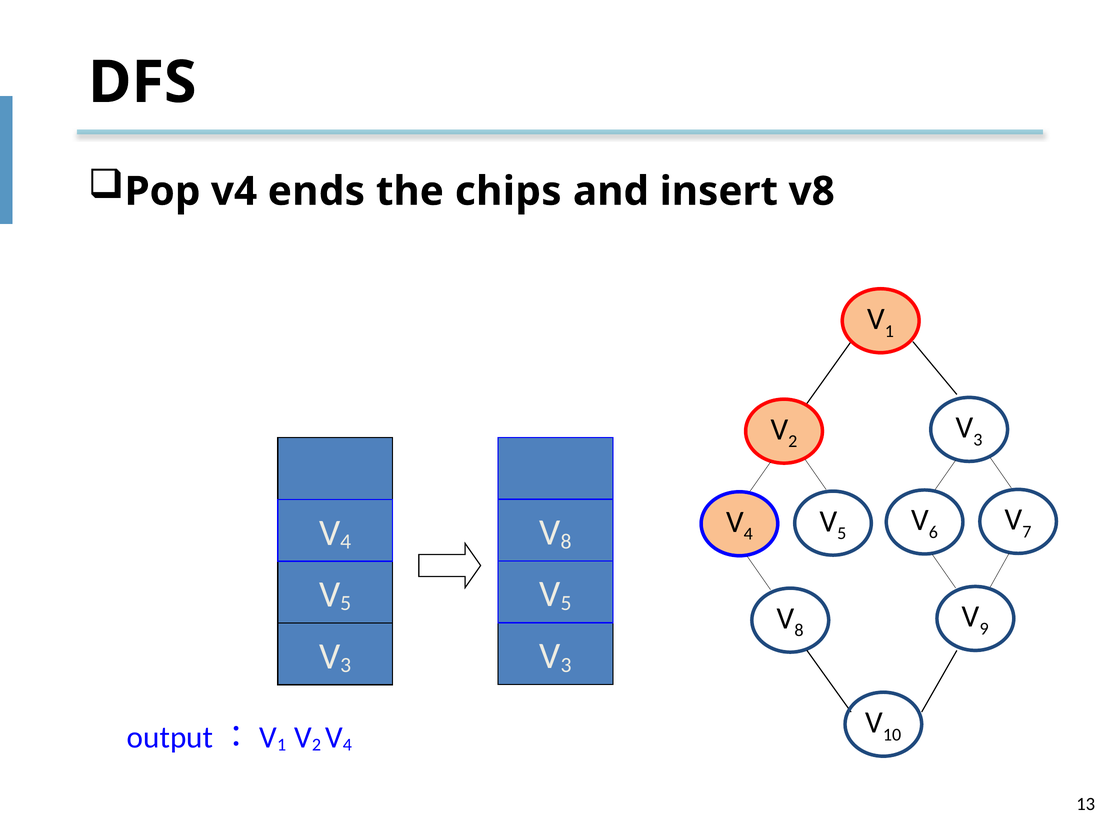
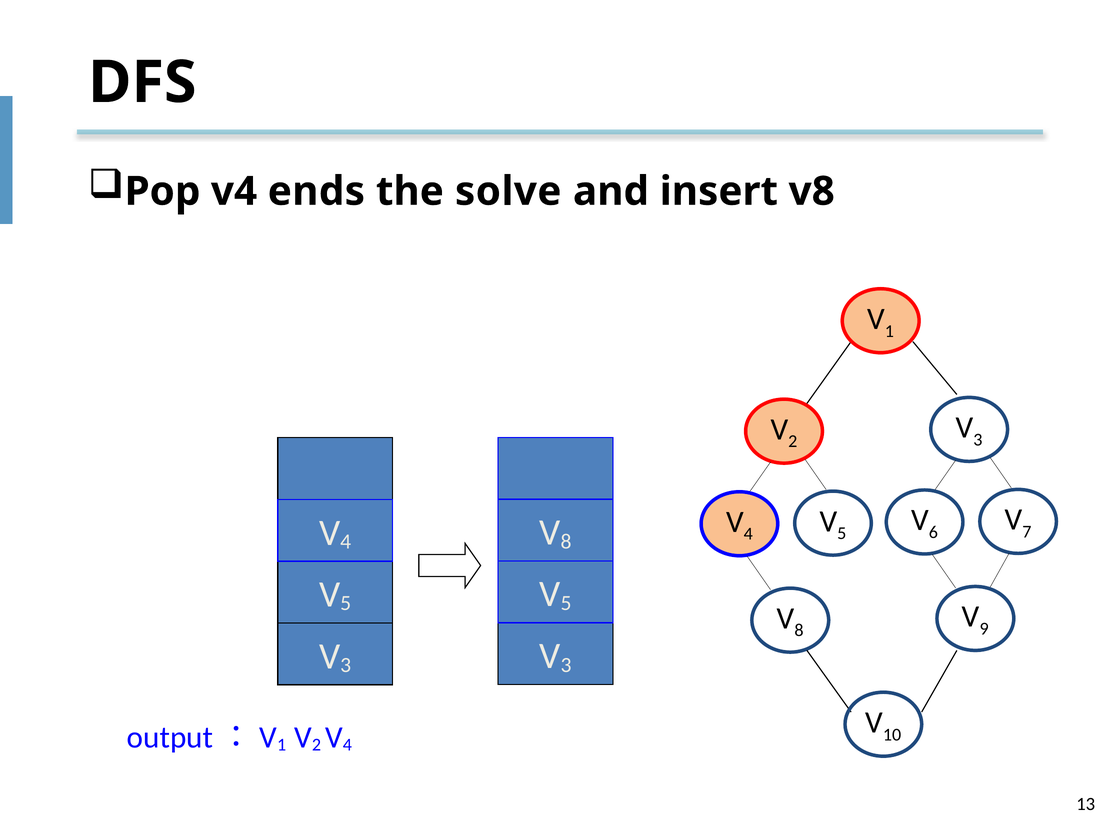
chips: chips -> solve (508, 191)
